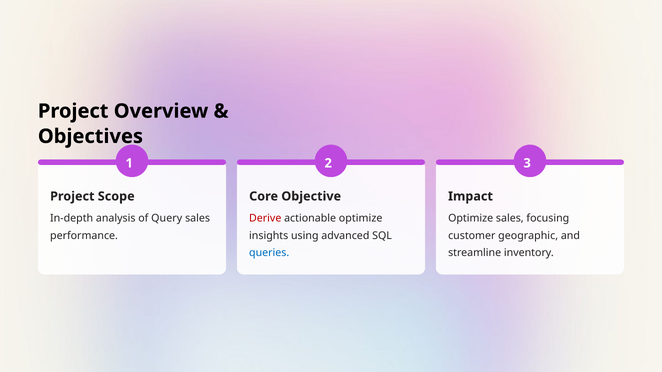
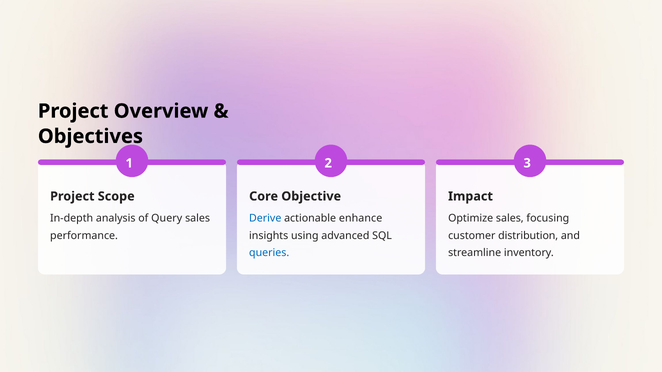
Derive colour: red -> blue (265, 219)
actionable optimize: optimize -> enhance (361, 219)
geographic: geographic -> distribution (528, 236)
